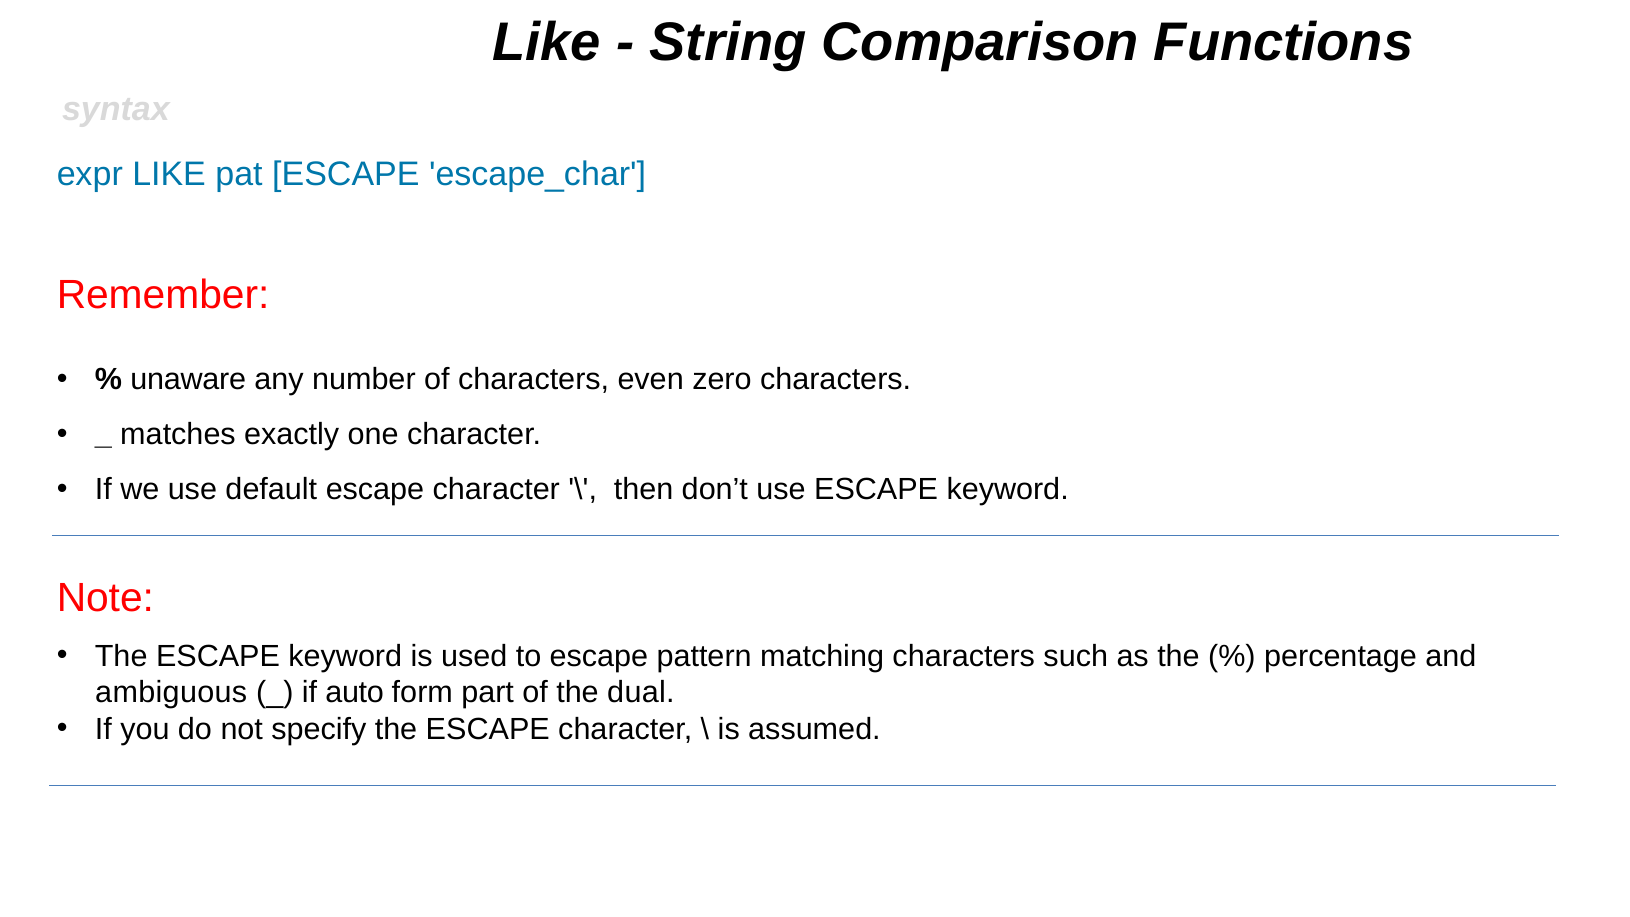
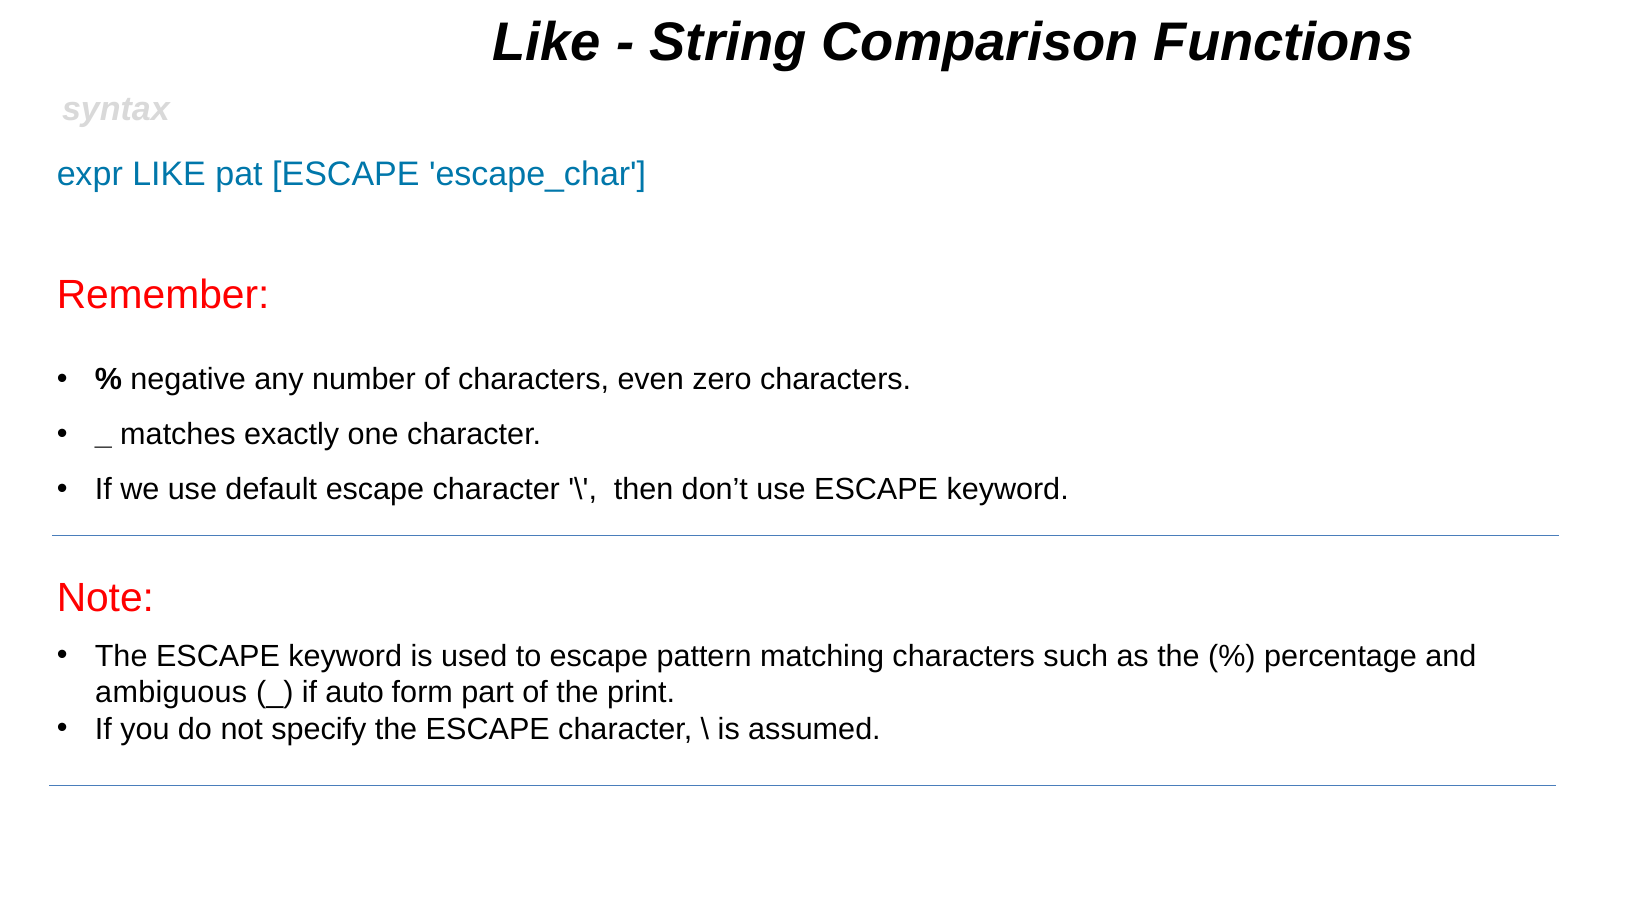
unaware: unaware -> negative (188, 380)
dual: dual -> print (641, 693)
